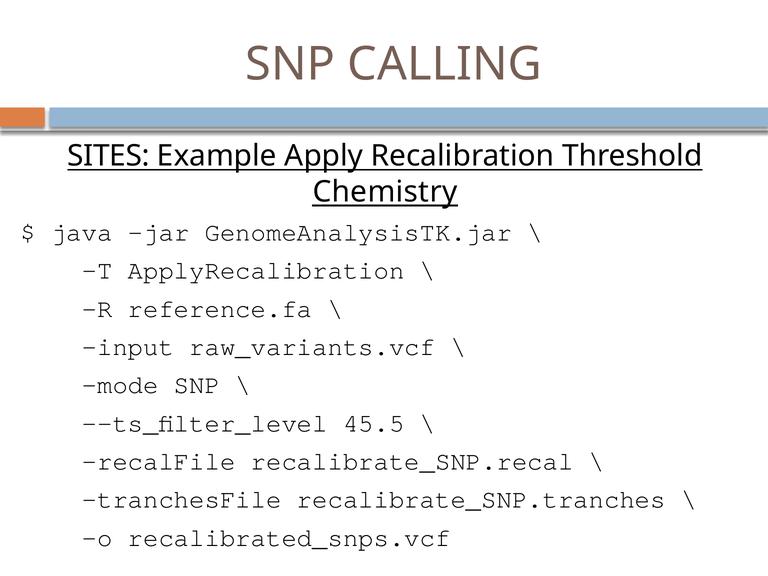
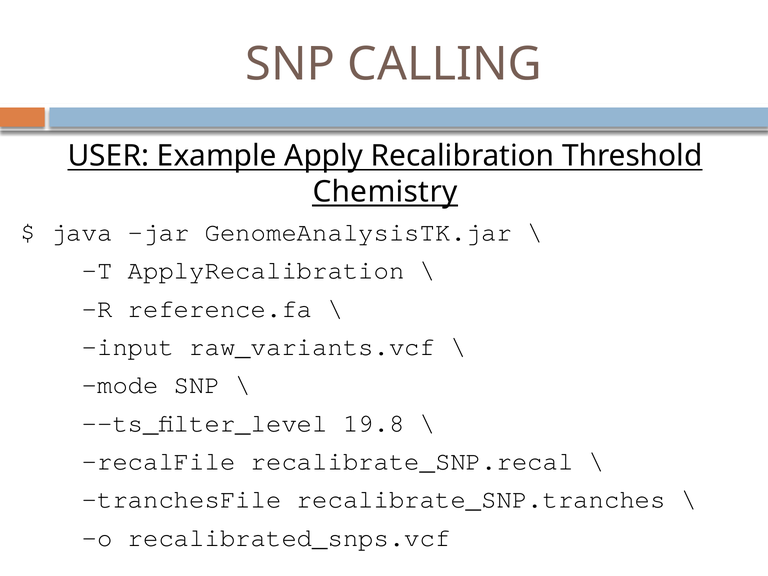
SITES: SITES -> USER (108, 156)
45.5: 45.5 -> 19.8 (374, 423)
